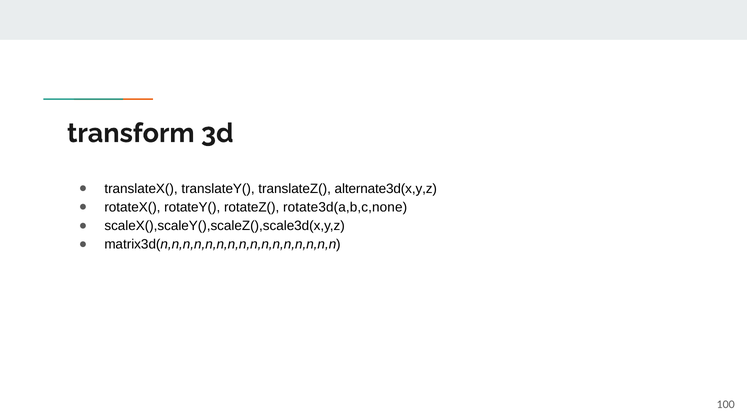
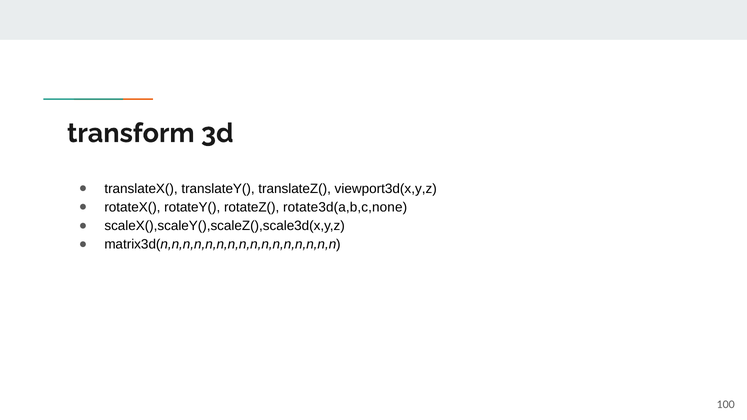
alternate3d(x,y,z: alternate3d(x,y,z -> viewport3d(x,y,z (386, 189)
